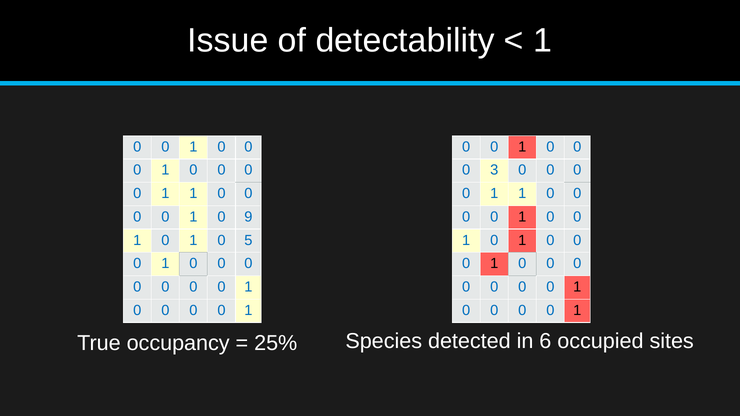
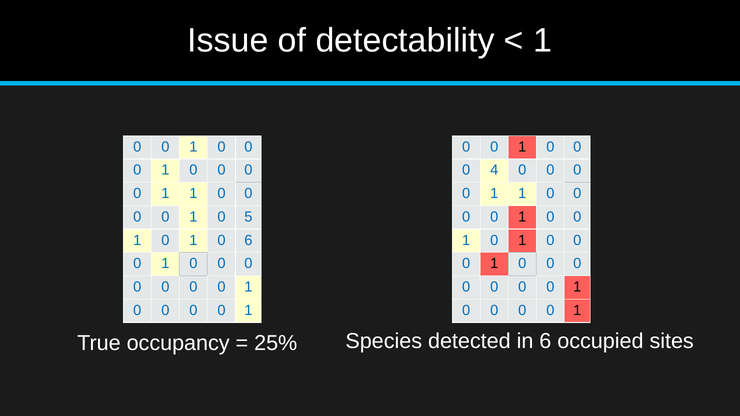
3: 3 -> 4 (494, 170)
9: 9 -> 5 (248, 217)
0 5: 5 -> 6 (248, 240)
